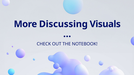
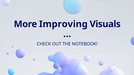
Discussing: Discussing -> Improving (63, 24)
